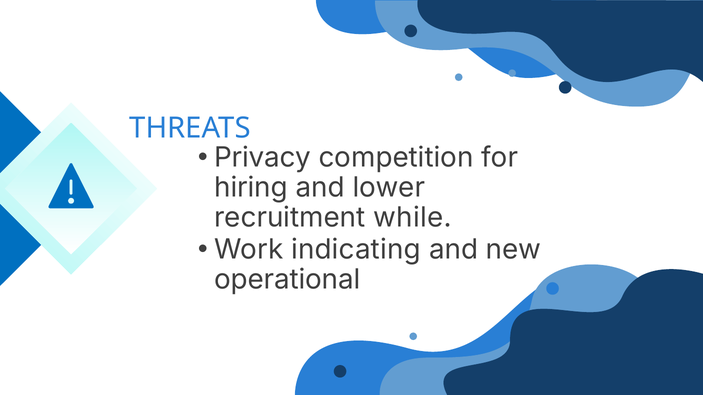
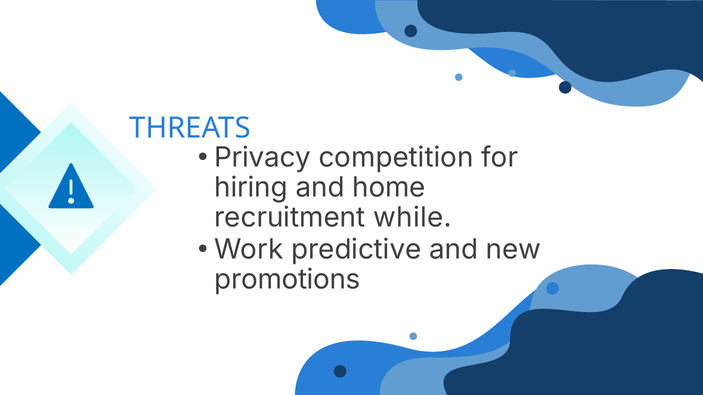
lower: lower -> home (389, 188)
indicating: indicating -> predictive (356, 250)
operational: operational -> promotions (287, 280)
